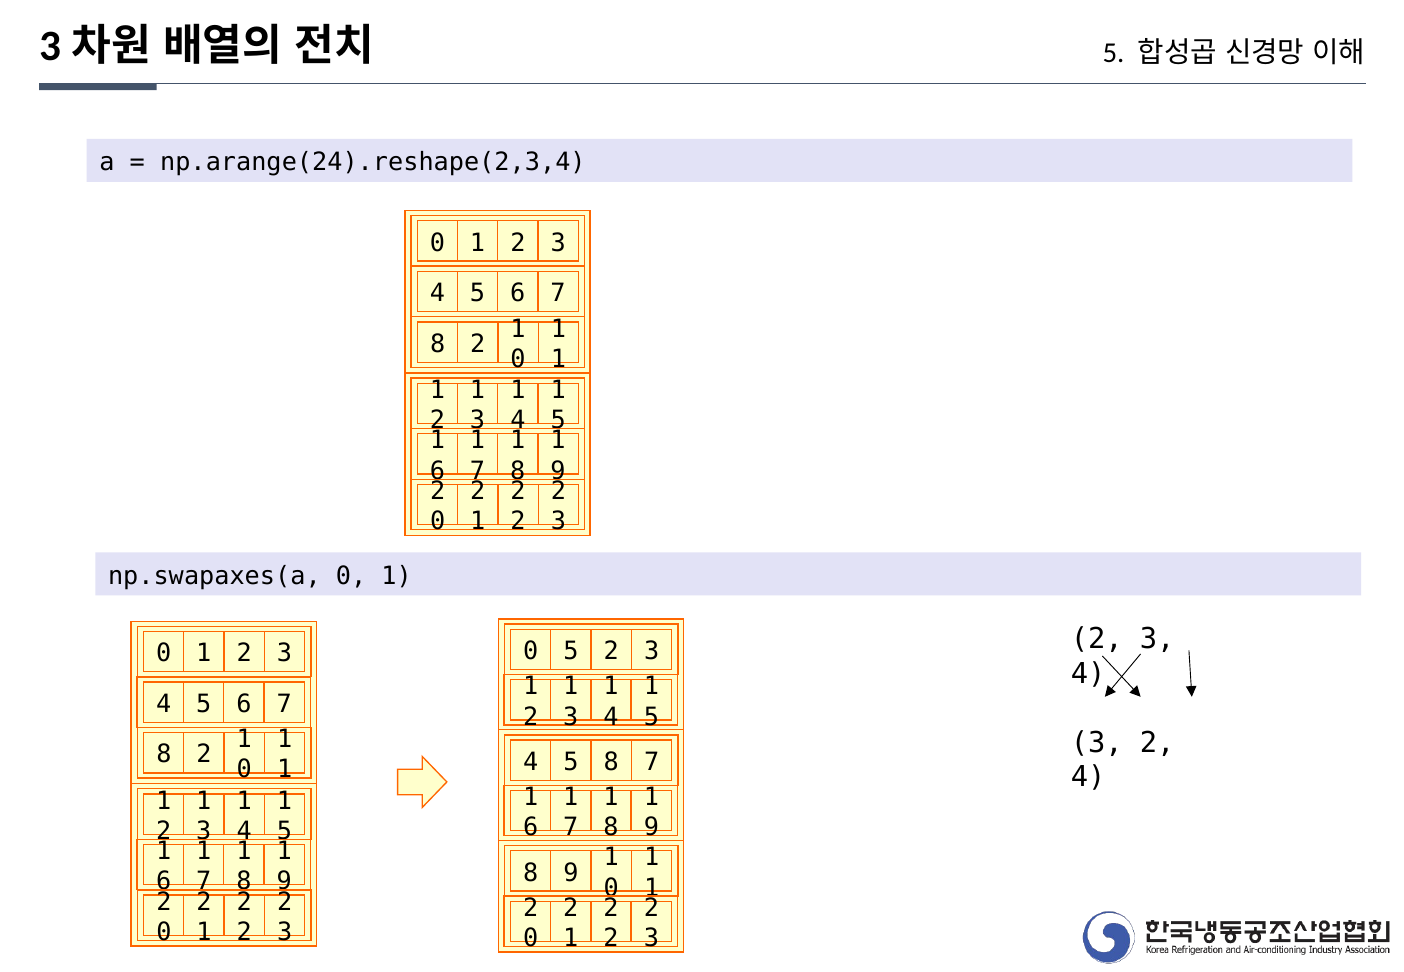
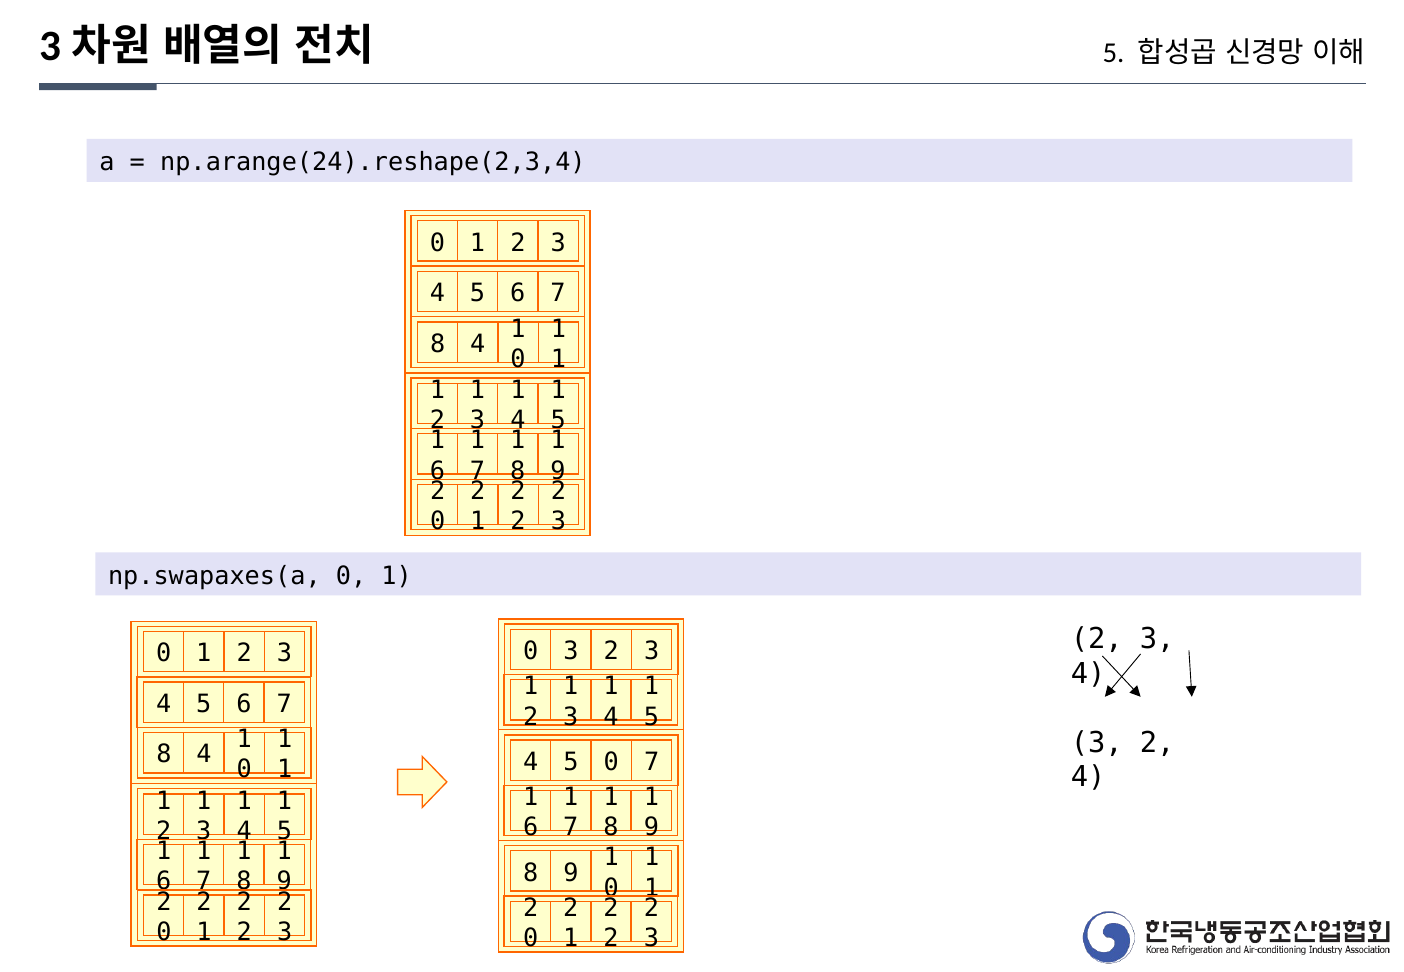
2: 2 -> 4 (478, 344)
0 5: 5 -> 3 (571, 651)
2: 2 -> 4 (204, 754)
5 8: 8 -> 0 (611, 762)
